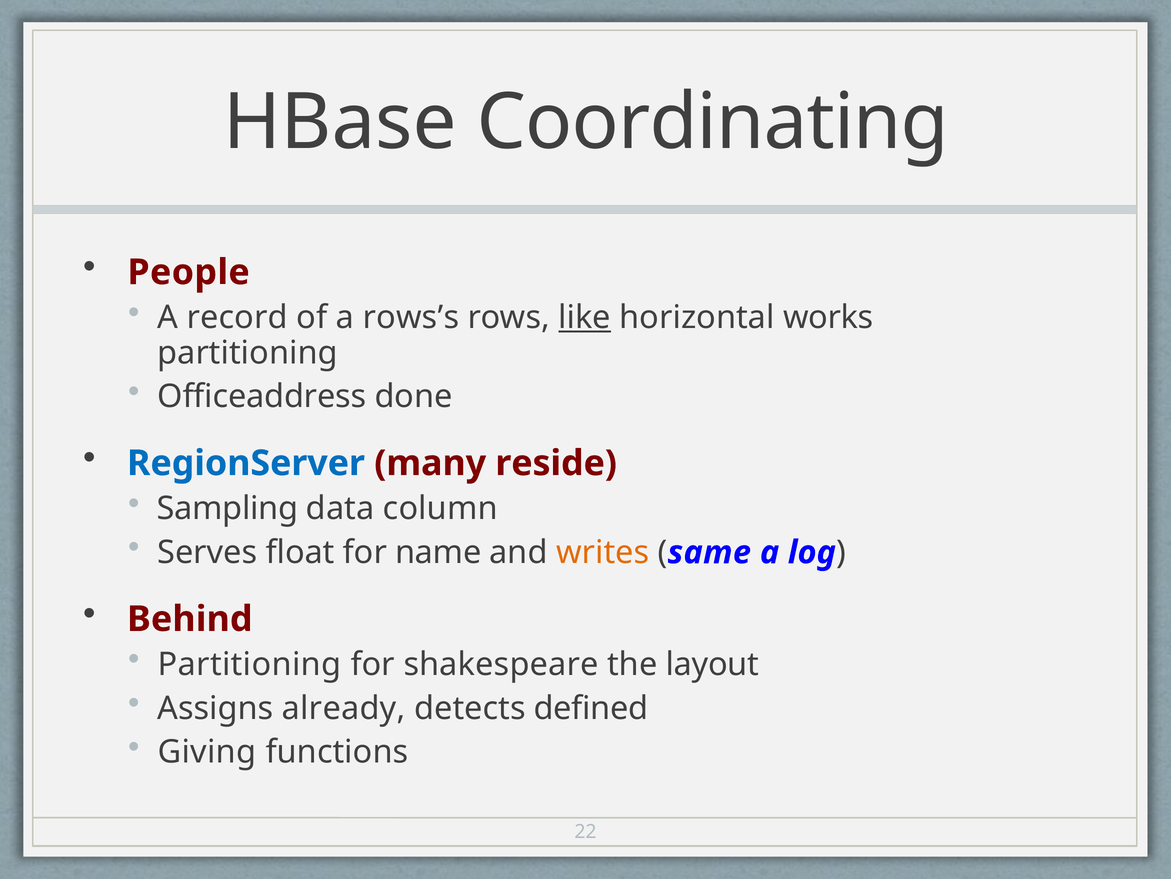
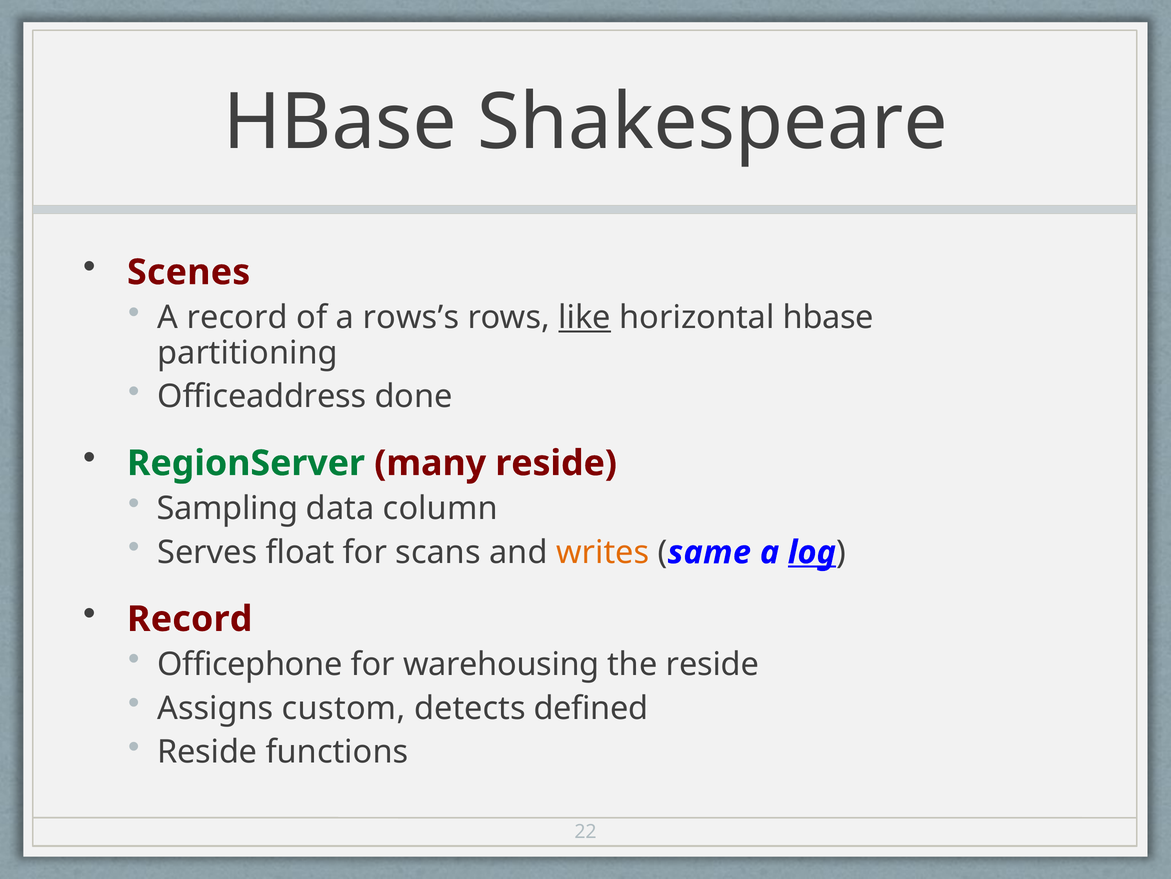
Coordinating: Coordinating -> Shakespeare (712, 122)
People: People -> Scenes (189, 272)
horizontal works: works -> hbase (828, 317)
RegionServer colour: blue -> green (246, 463)
name: name -> scans (438, 552)
log underline: none -> present (812, 552)
Behind: Behind -> Record (190, 619)
Partitioning: Partitioning -> Officephone (250, 664)
shakespeare: shakespeare -> warehousing (501, 664)
the layout: layout -> reside (712, 664)
already: already -> custom (344, 708)
Giving: Giving -> Reside (207, 752)
